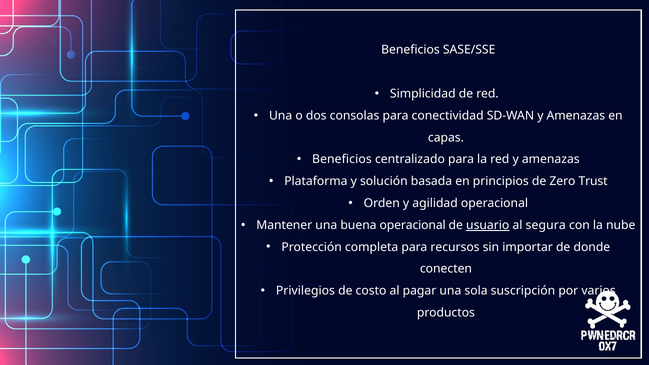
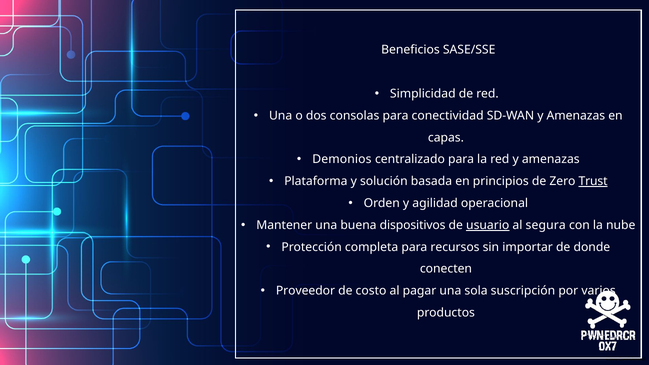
Beneficios: Beneficios -> Demonios (342, 160)
Trust underline: none -> present (593, 181)
buena operacional: operacional -> dispositivos (413, 225)
Privilegios: Privilegios -> Proveedor (305, 291)
